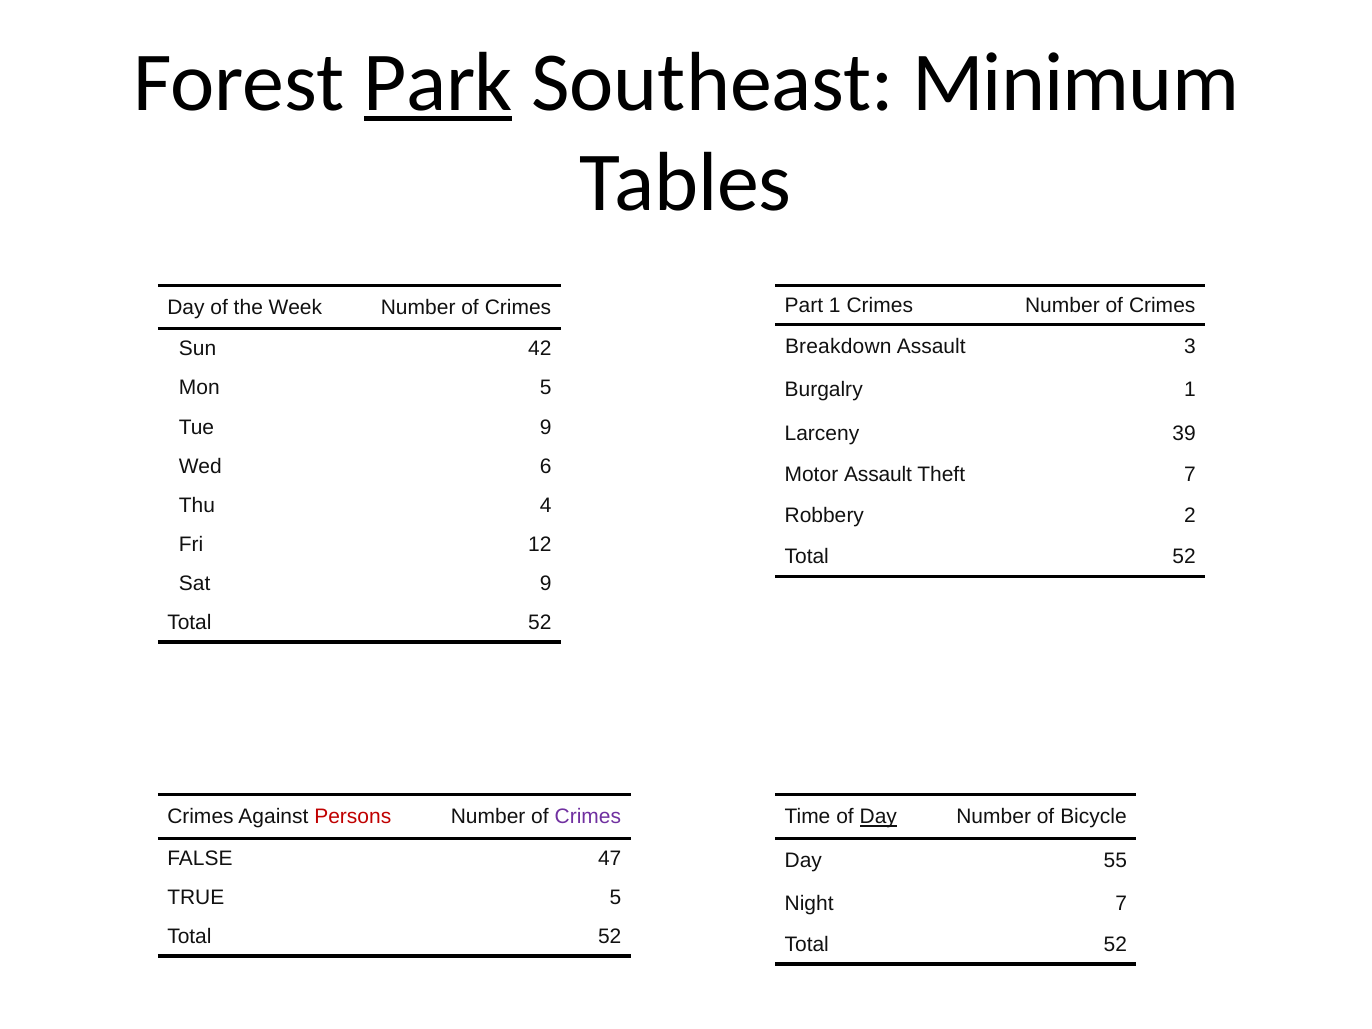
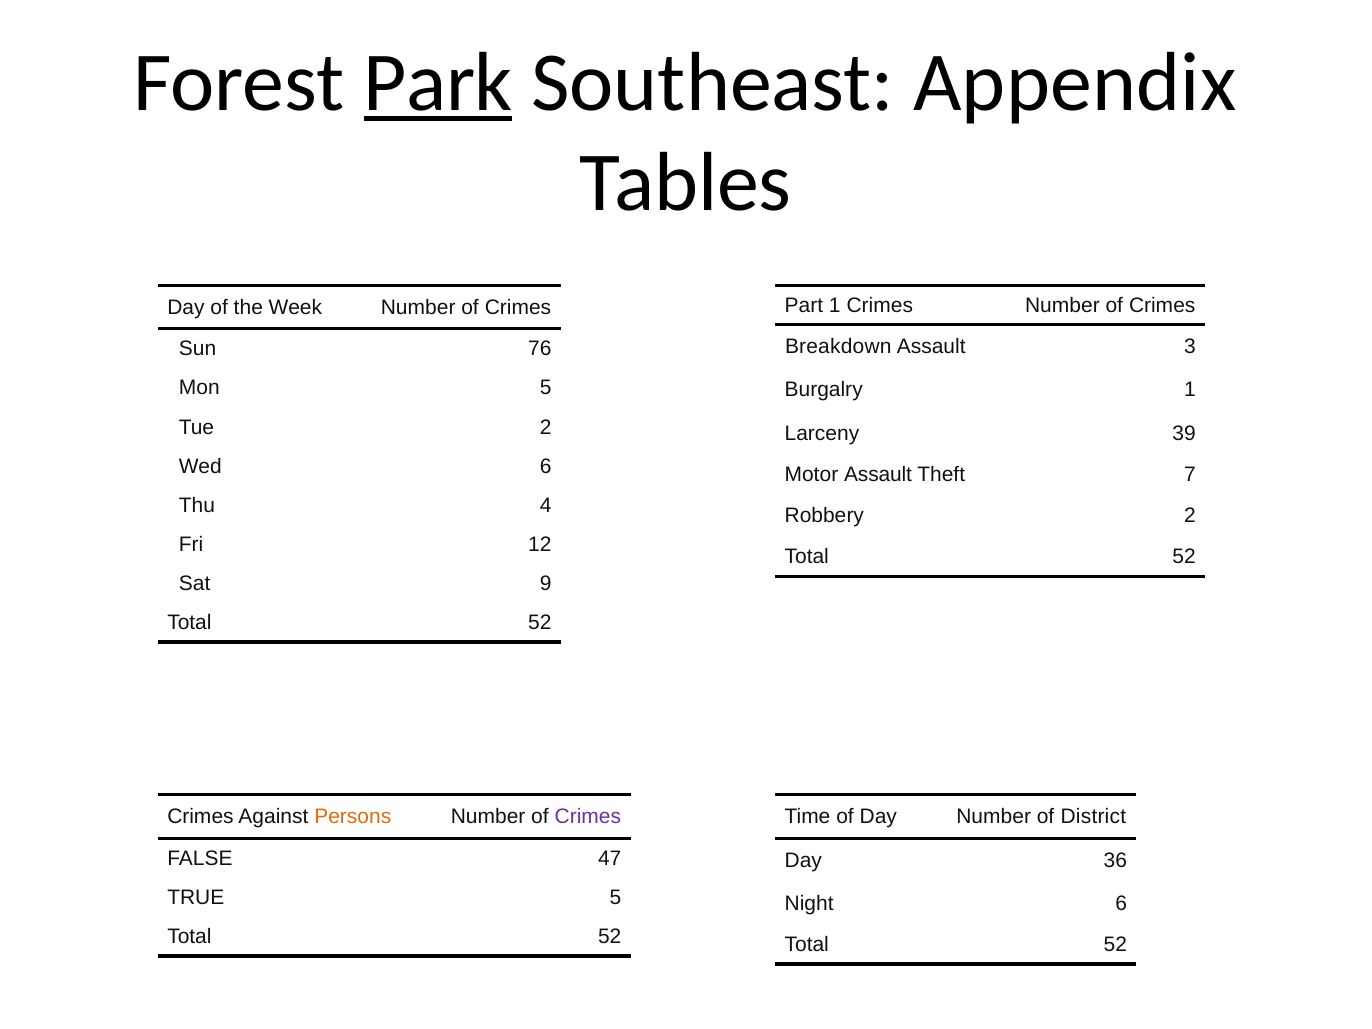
Minimum: Minimum -> Appendix (1075, 83)
42: 42 -> 76 (540, 349)
Tue 9: 9 -> 2 (546, 427)
Persons colour: red -> orange (353, 817)
Day underline: present -> none (878, 817)
Bicycle: Bicycle -> District (1093, 817)
55: 55 -> 36 (1115, 860)
Night 7: 7 -> 6 (1121, 904)
